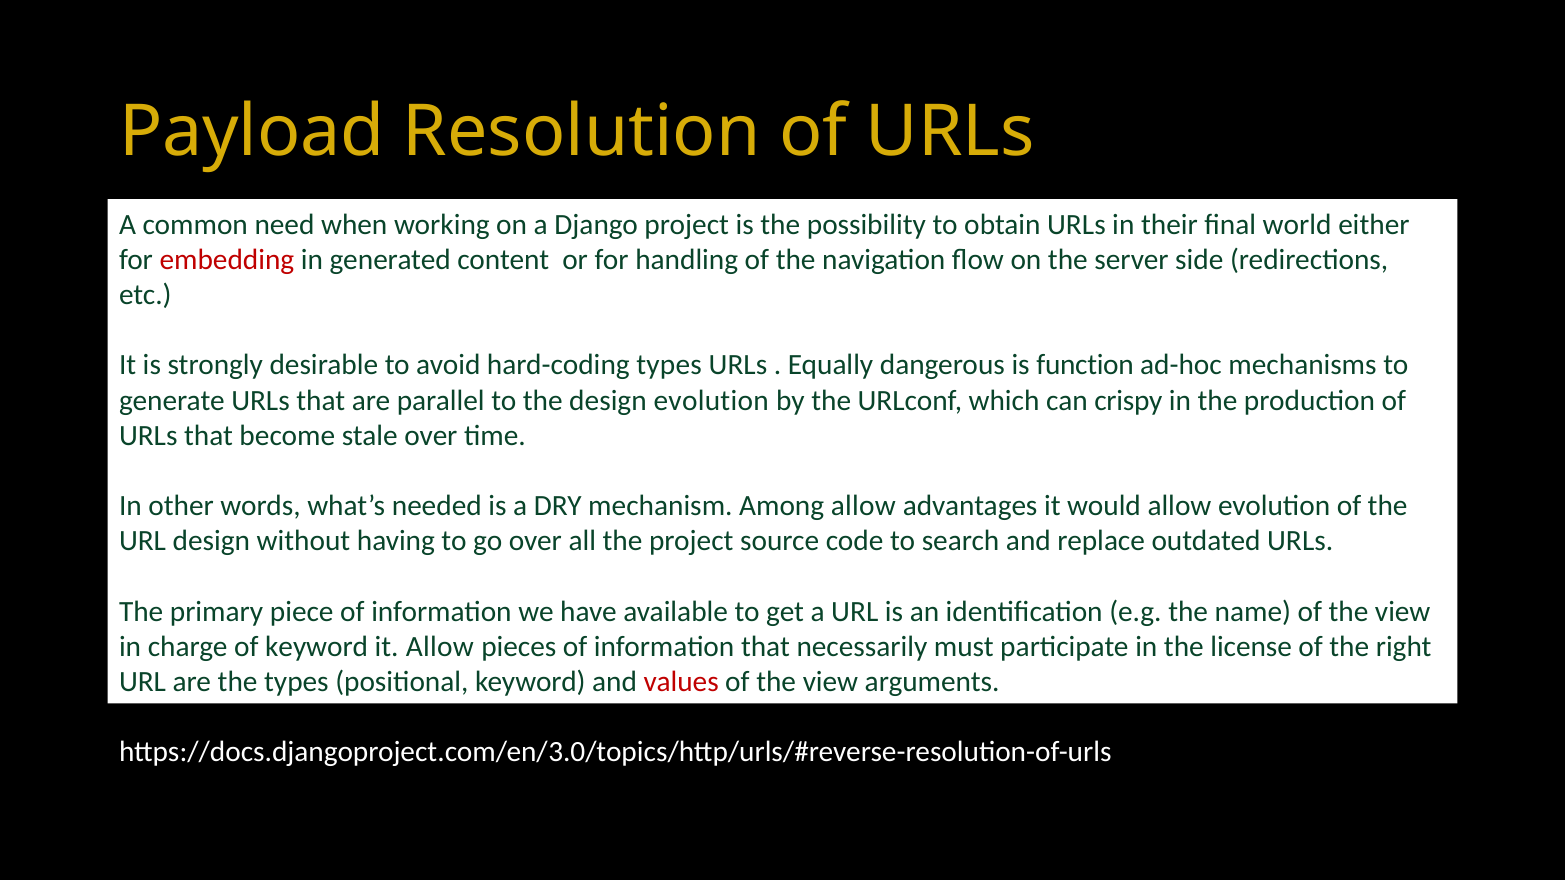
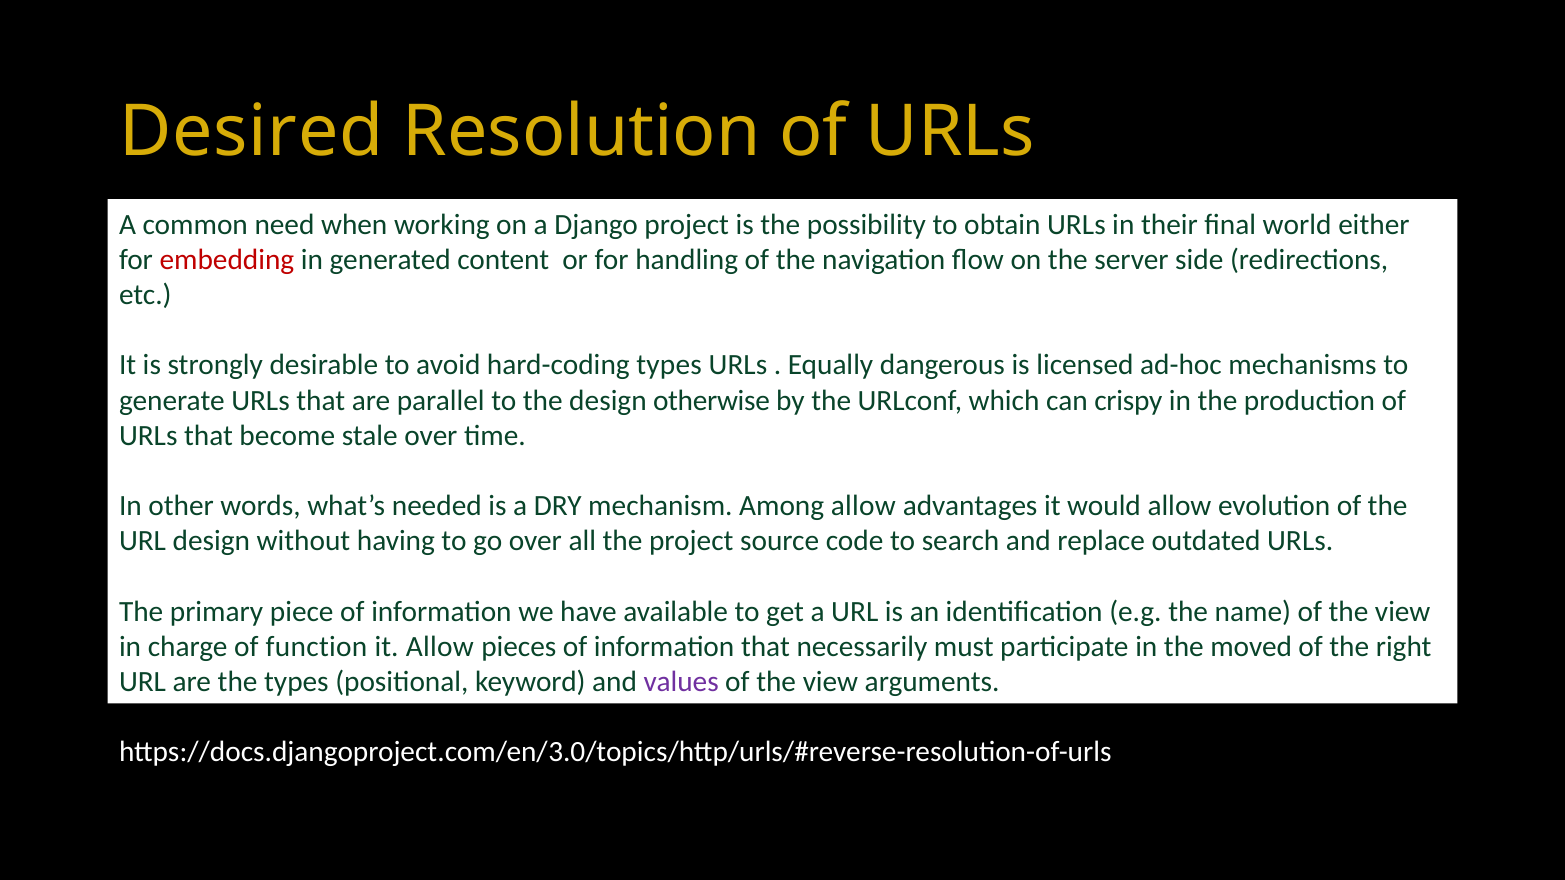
Payload: Payload -> Desired (251, 131)
function: function -> licensed (1085, 365)
design evolution: evolution -> otherwise (711, 401)
of keyword: keyword -> function (316, 647)
license: license -> moved (1251, 647)
values colour: red -> purple (681, 682)
